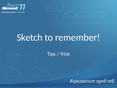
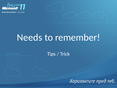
Sketch: Sketch -> Needs (30, 37)
